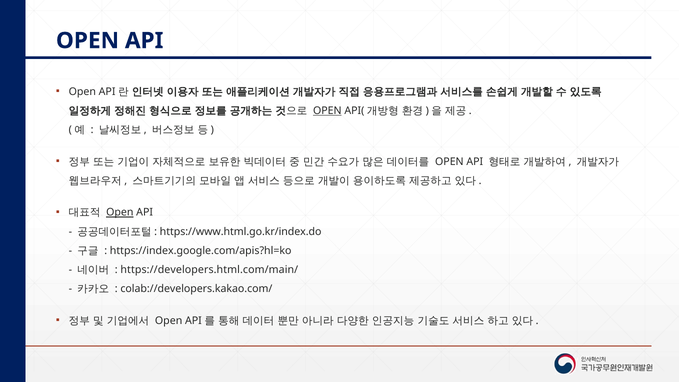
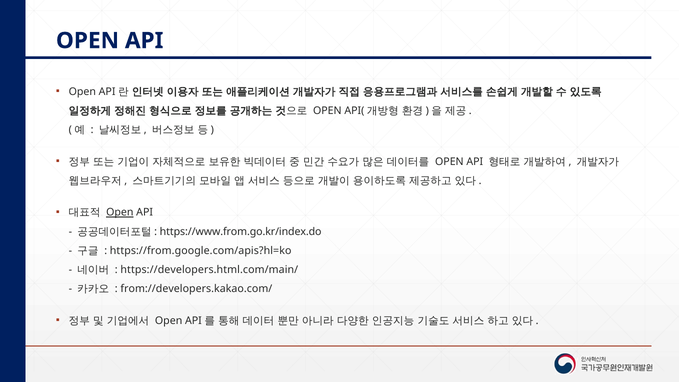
OPEN underline: present -> none (327, 111)
https://www.html.go.kr/index.do: https://www.html.go.kr/index.do -> https://www.from.go.kr/index.do (241, 231)
https://index.google.com/apis?hl=ko: https://index.google.com/apis?hl=ko -> https://from.google.com/apis?hl=ko (201, 251)
colab://developers.kakao.com/: colab://developers.kakao.com/ -> from://developers.kakao.com/ (196, 289)
